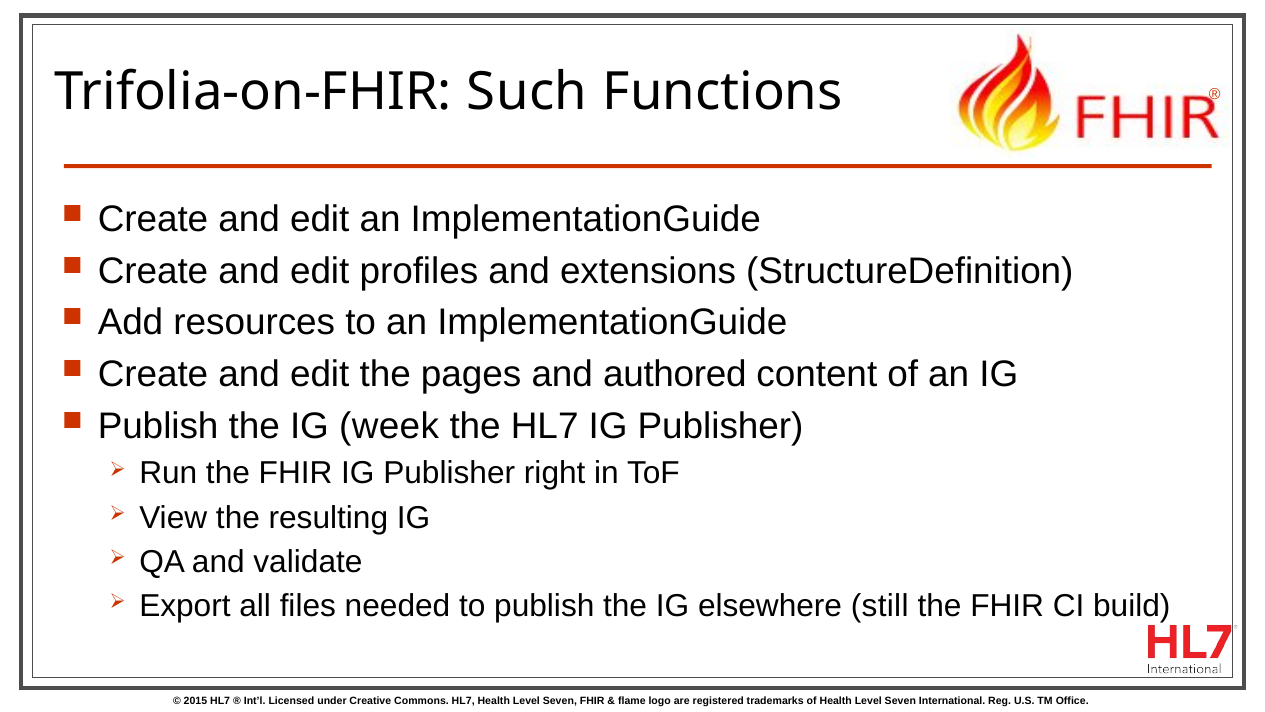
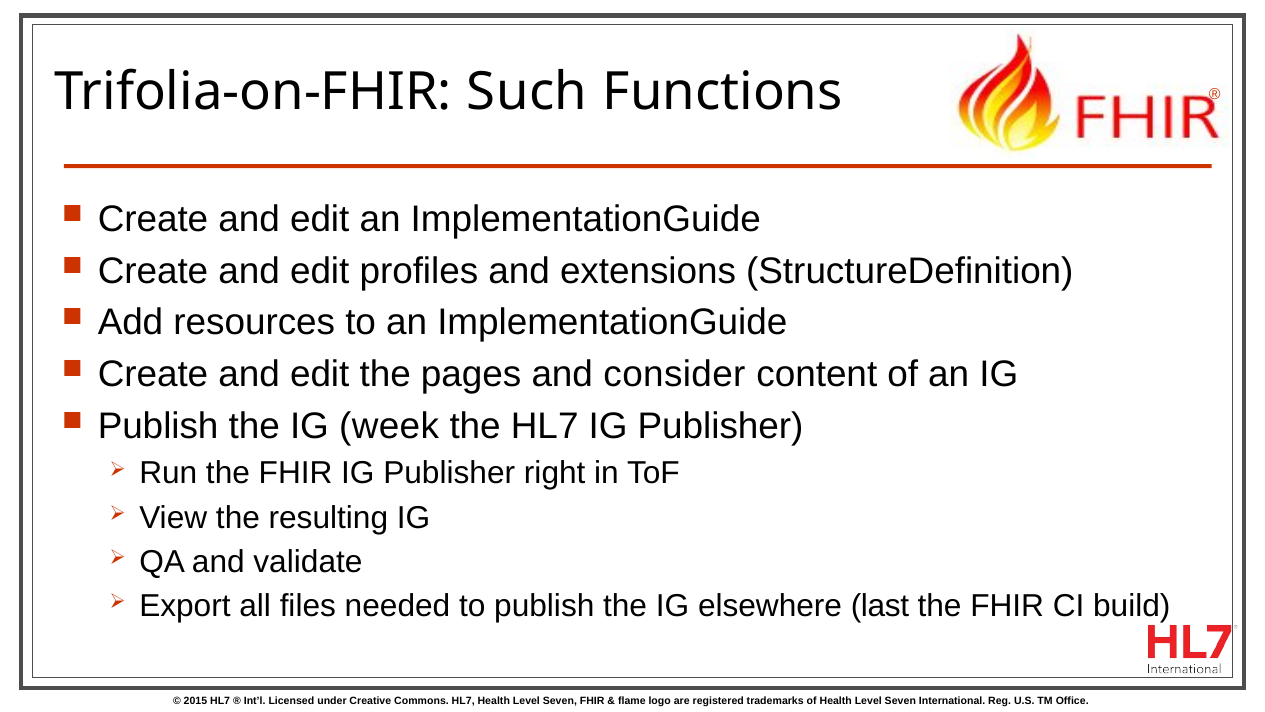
authored: authored -> consider (675, 374)
still: still -> last (880, 606)
